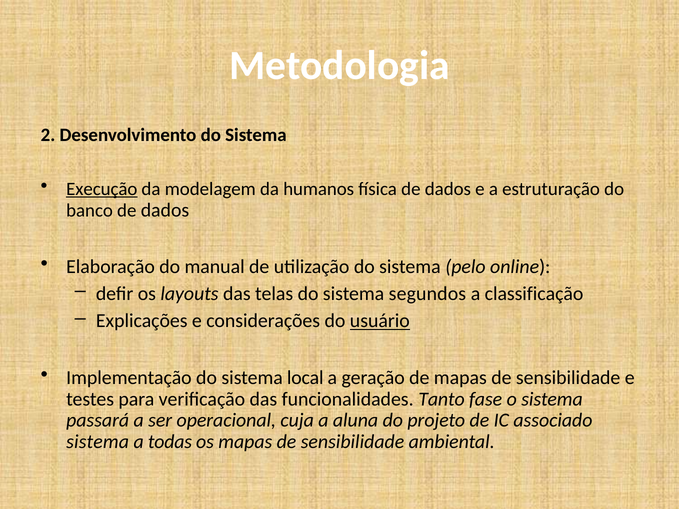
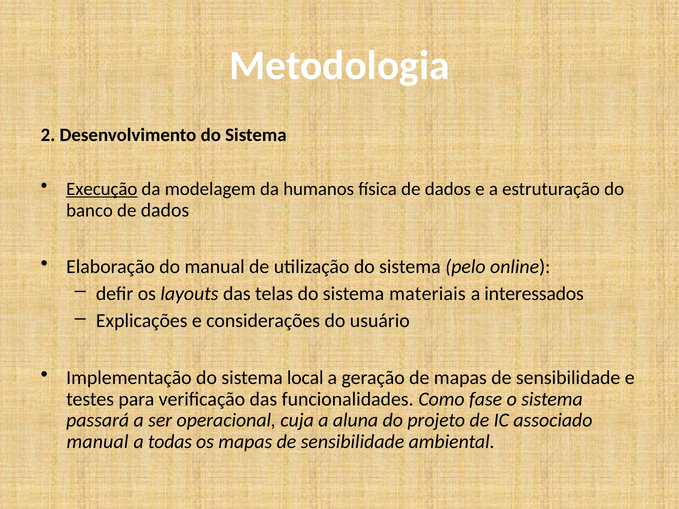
segundos: segundos -> materiais (427, 294)
classificação: classificação -> interessados (534, 294)
usuário underline: present -> none (380, 321)
Tanto: Tanto -> Como (441, 399)
sistema: sistema -> manual (98, 442)
